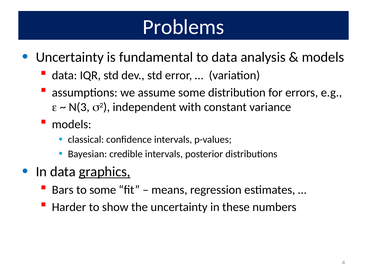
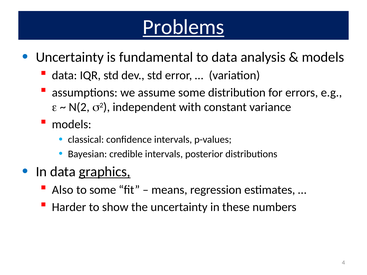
Problems underline: none -> present (184, 27)
N(3: N(3 -> N(2 (79, 107)
Bars: Bars -> Also (63, 190)
